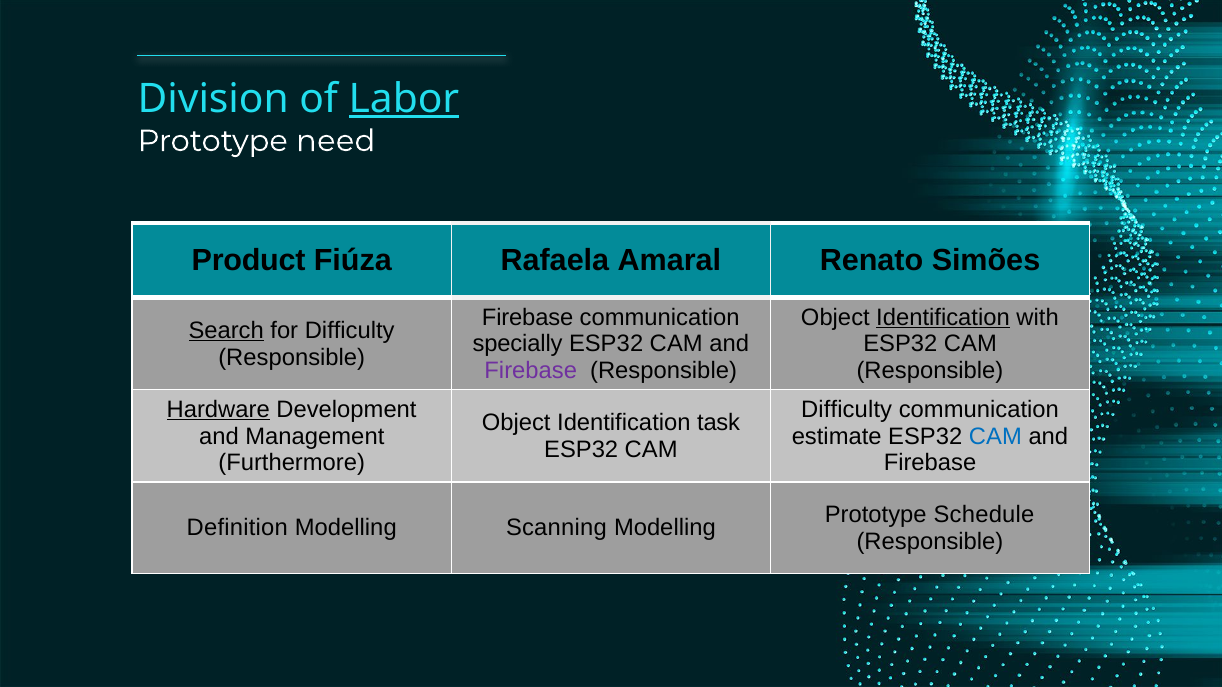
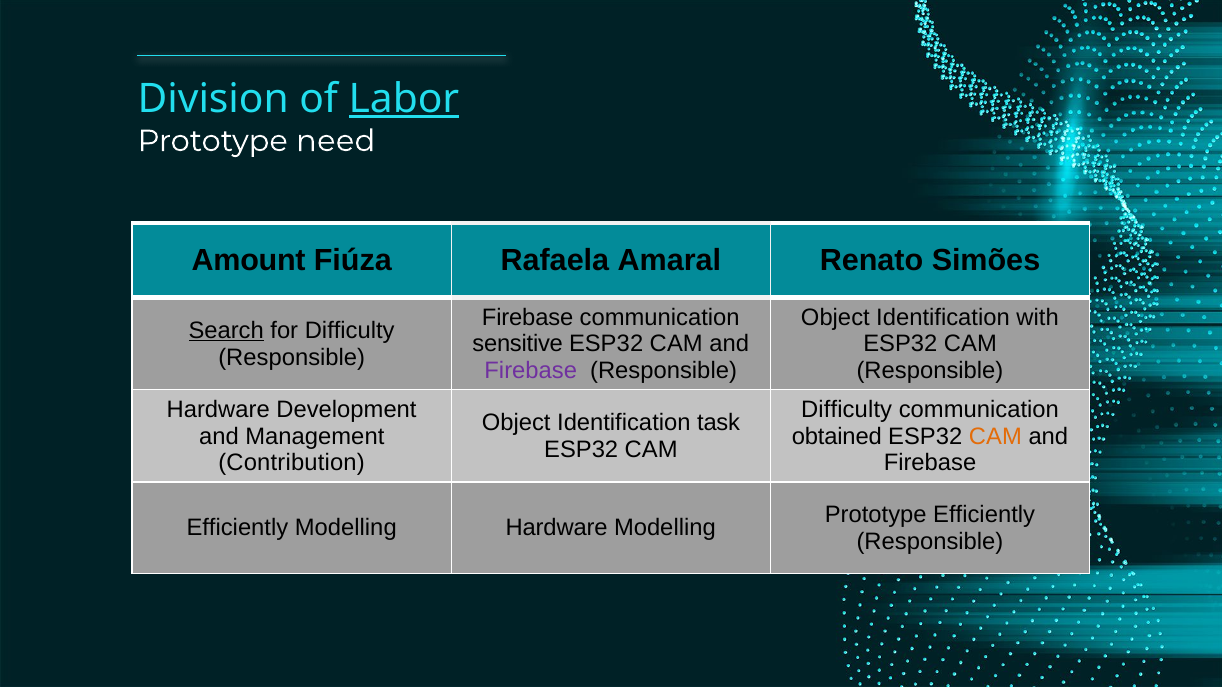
Product: Product -> Amount (249, 261)
Identification underline: present -> none (943, 317)
specially: specially -> sensitive (518, 344)
Hardware underline: present -> none (218, 410)
estimate: estimate -> obtained (837, 436)
CAM colour: blue -> orange (995, 436)
Furthermore: Furthermore -> Contribution (292, 463)
Prototype Schedule: Schedule -> Efficiently (984, 515)
Definition: Definition -> Efficiently (237, 528)
Modelling Scanning: Scanning -> Hardware (557, 528)
